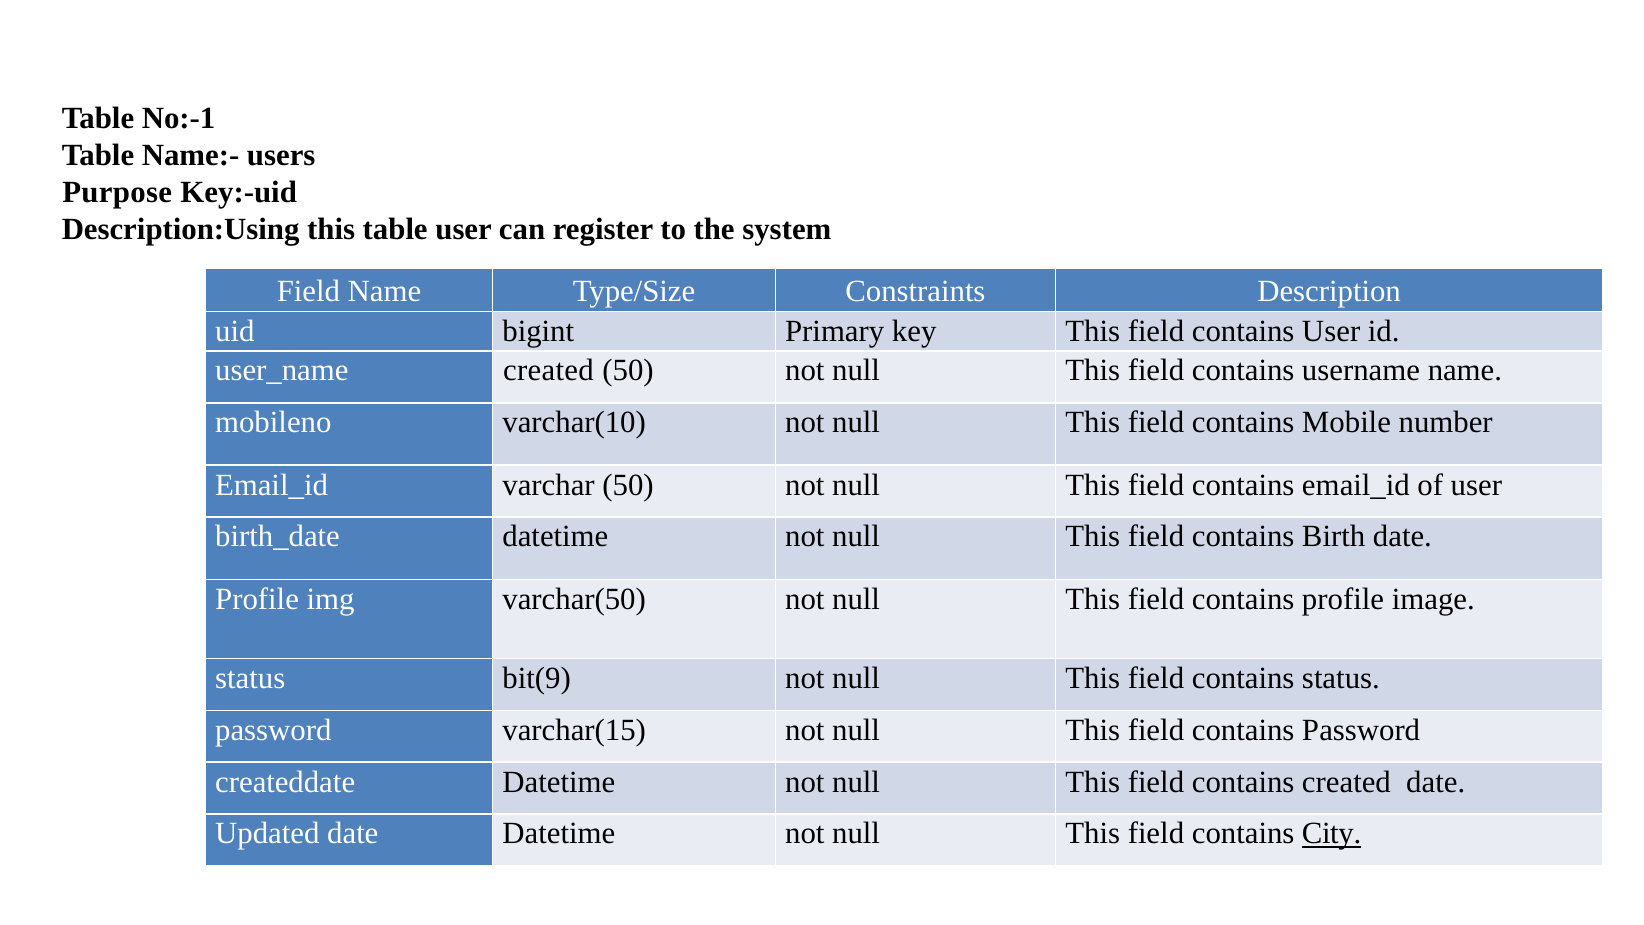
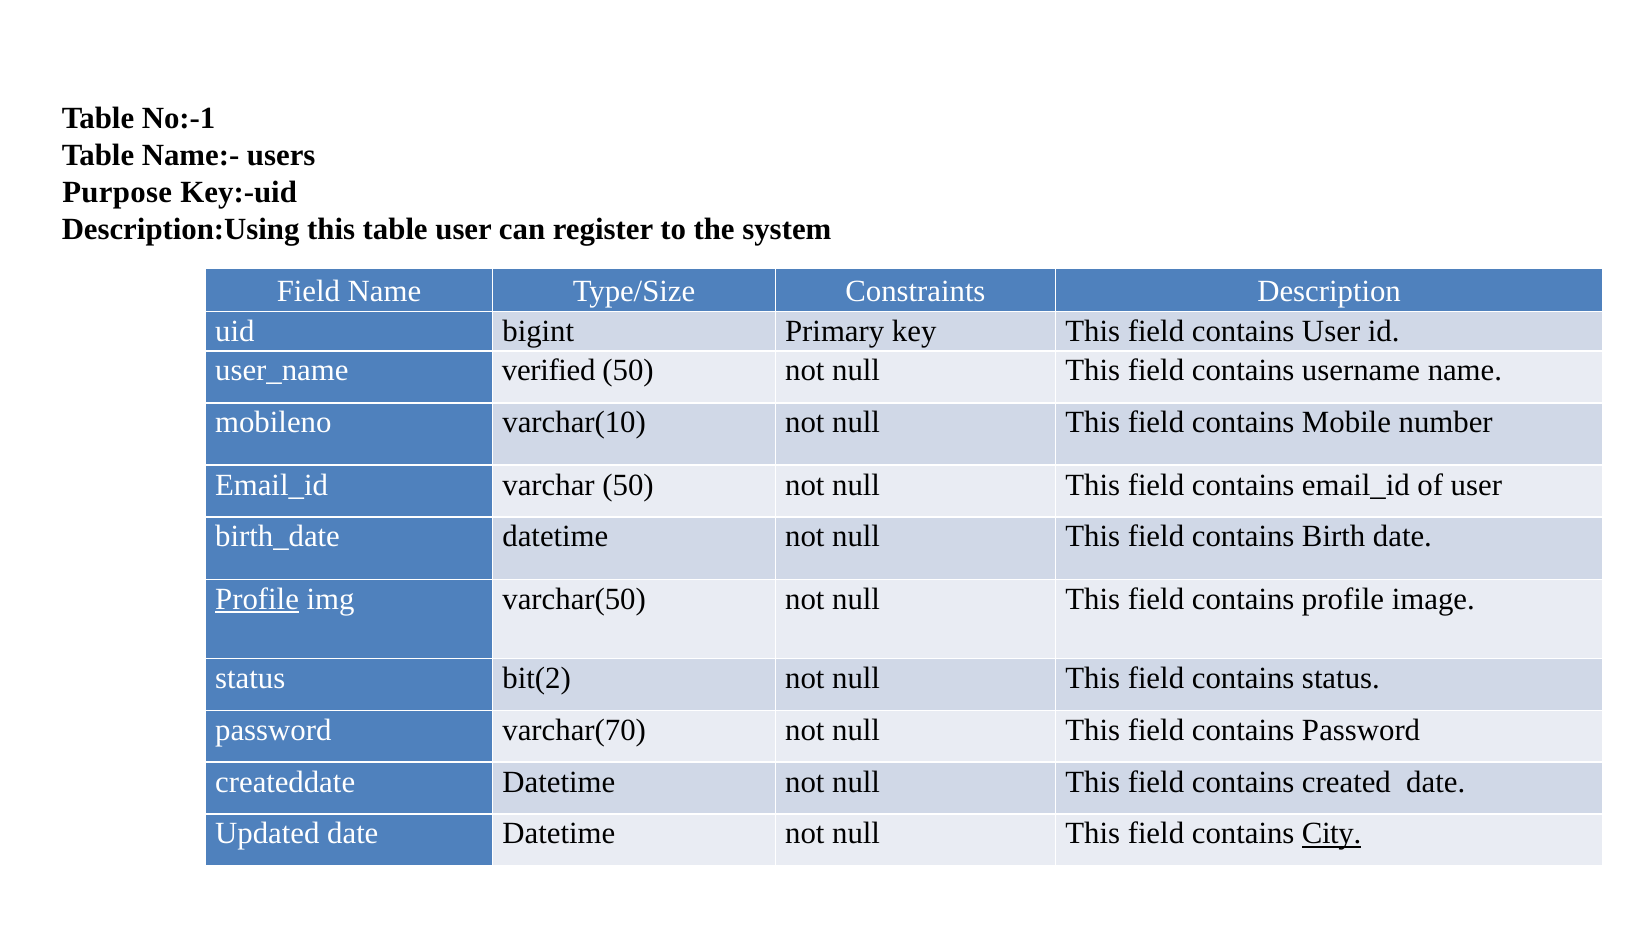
created: created -> verified (549, 371)
Profile underline: none -> present (257, 599)
bit(9: bit(9 -> bit(2 (537, 678)
varchar(15: varchar(15 -> varchar(70 (574, 730)
